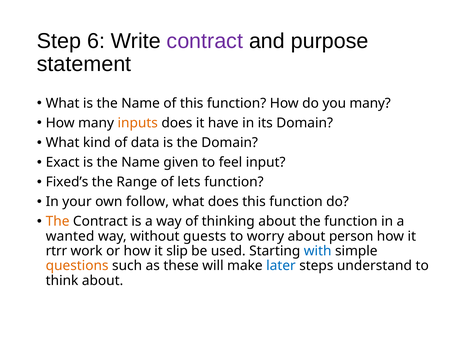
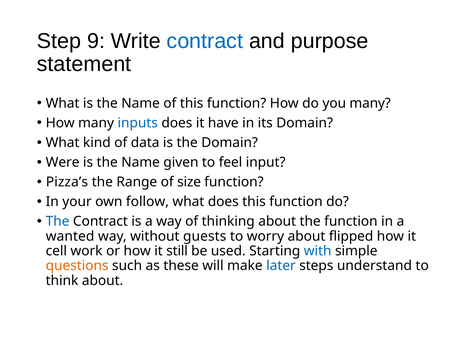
6: 6 -> 9 (96, 41)
contract colour: purple -> blue (205, 41)
inputs colour: orange -> blue (138, 123)
Exact: Exact -> Were (63, 162)
Fixed’s: Fixed’s -> Pizza’s (67, 182)
lets: lets -> size (189, 182)
The colour: orange -> blue (58, 221)
person: person -> flipped (351, 236)
rtrr: rtrr -> cell (56, 251)
slip: slip -> still (177, 251)
